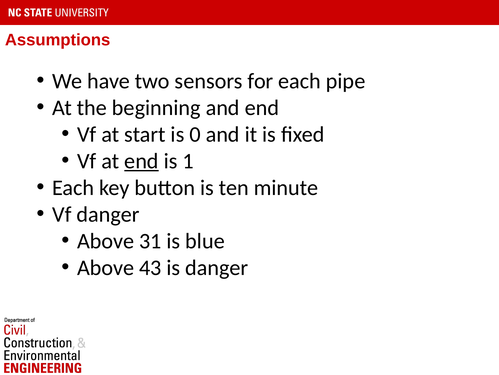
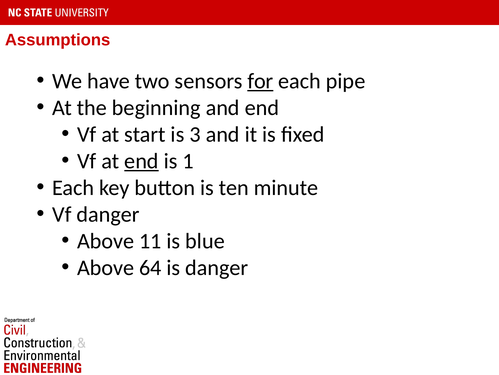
for underline: none -> present (260, 81)
0: 0 -> 3 (195, 134)
31: 31 -> 11 (150, 241)
43: 43 -> 64 (150, 267)
